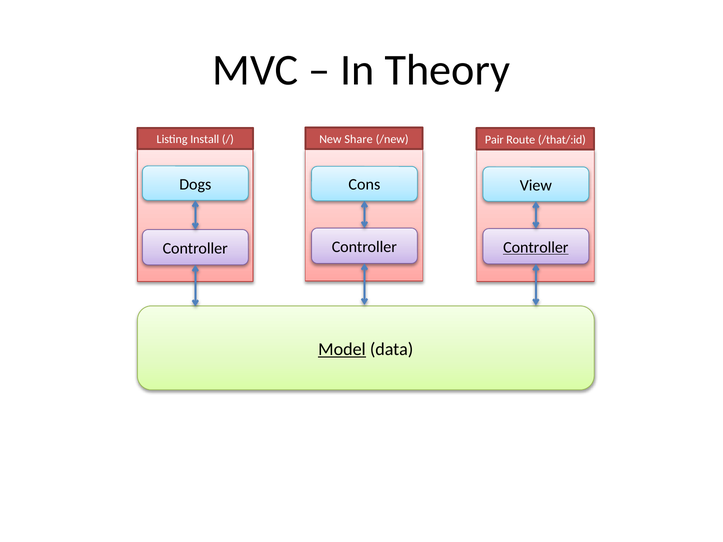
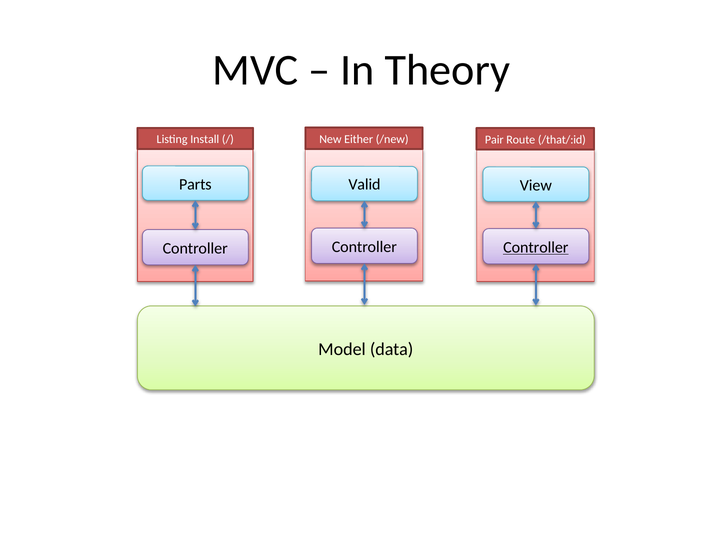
Share: Share -> Either (359, 139)
Dogs: Dogs -> Parts (195, 184)
Cons: Cons -> Valid (364, 185)
Model underline: present -> none (342, 349)
